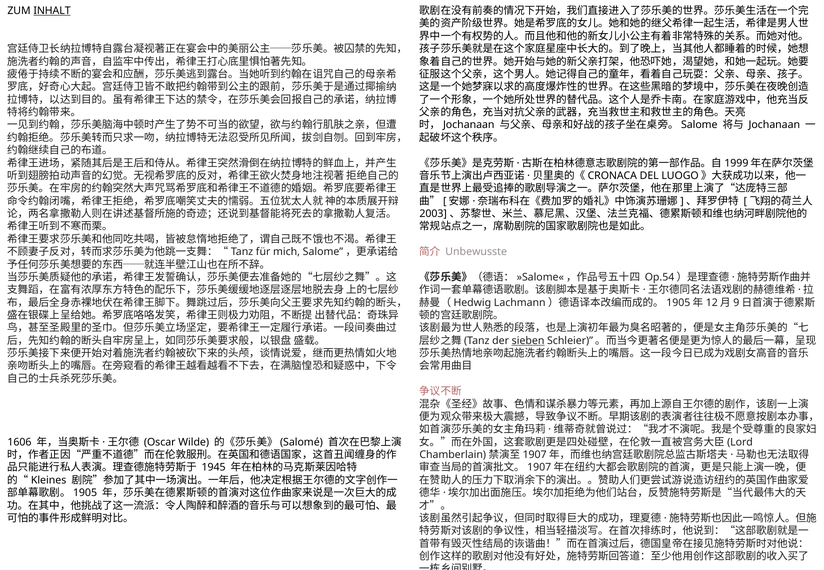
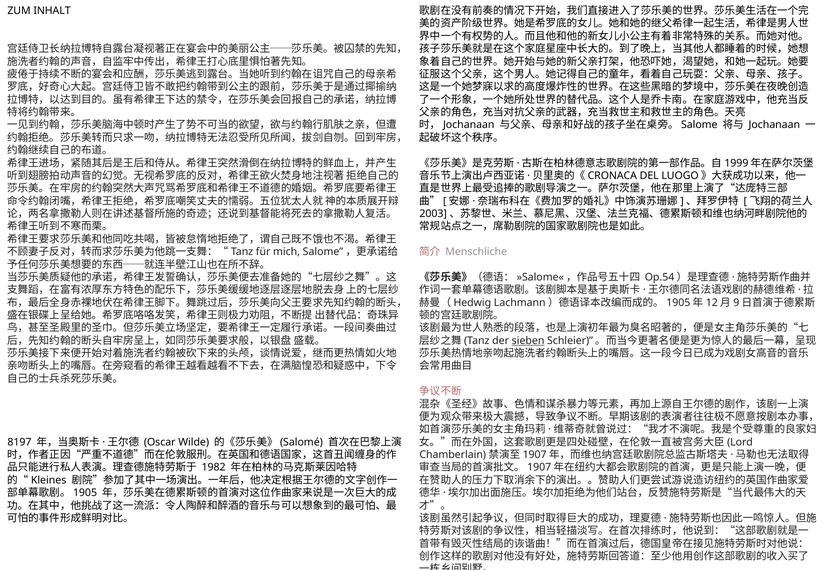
INHALT underline: present -> none (52, 11)
Unbewusste: Unbewusste -> Menschliche (476, 252)
1606: 1606 -> 8197 (19, 442)
1945: 1945 -> 1982 (214, 468)
